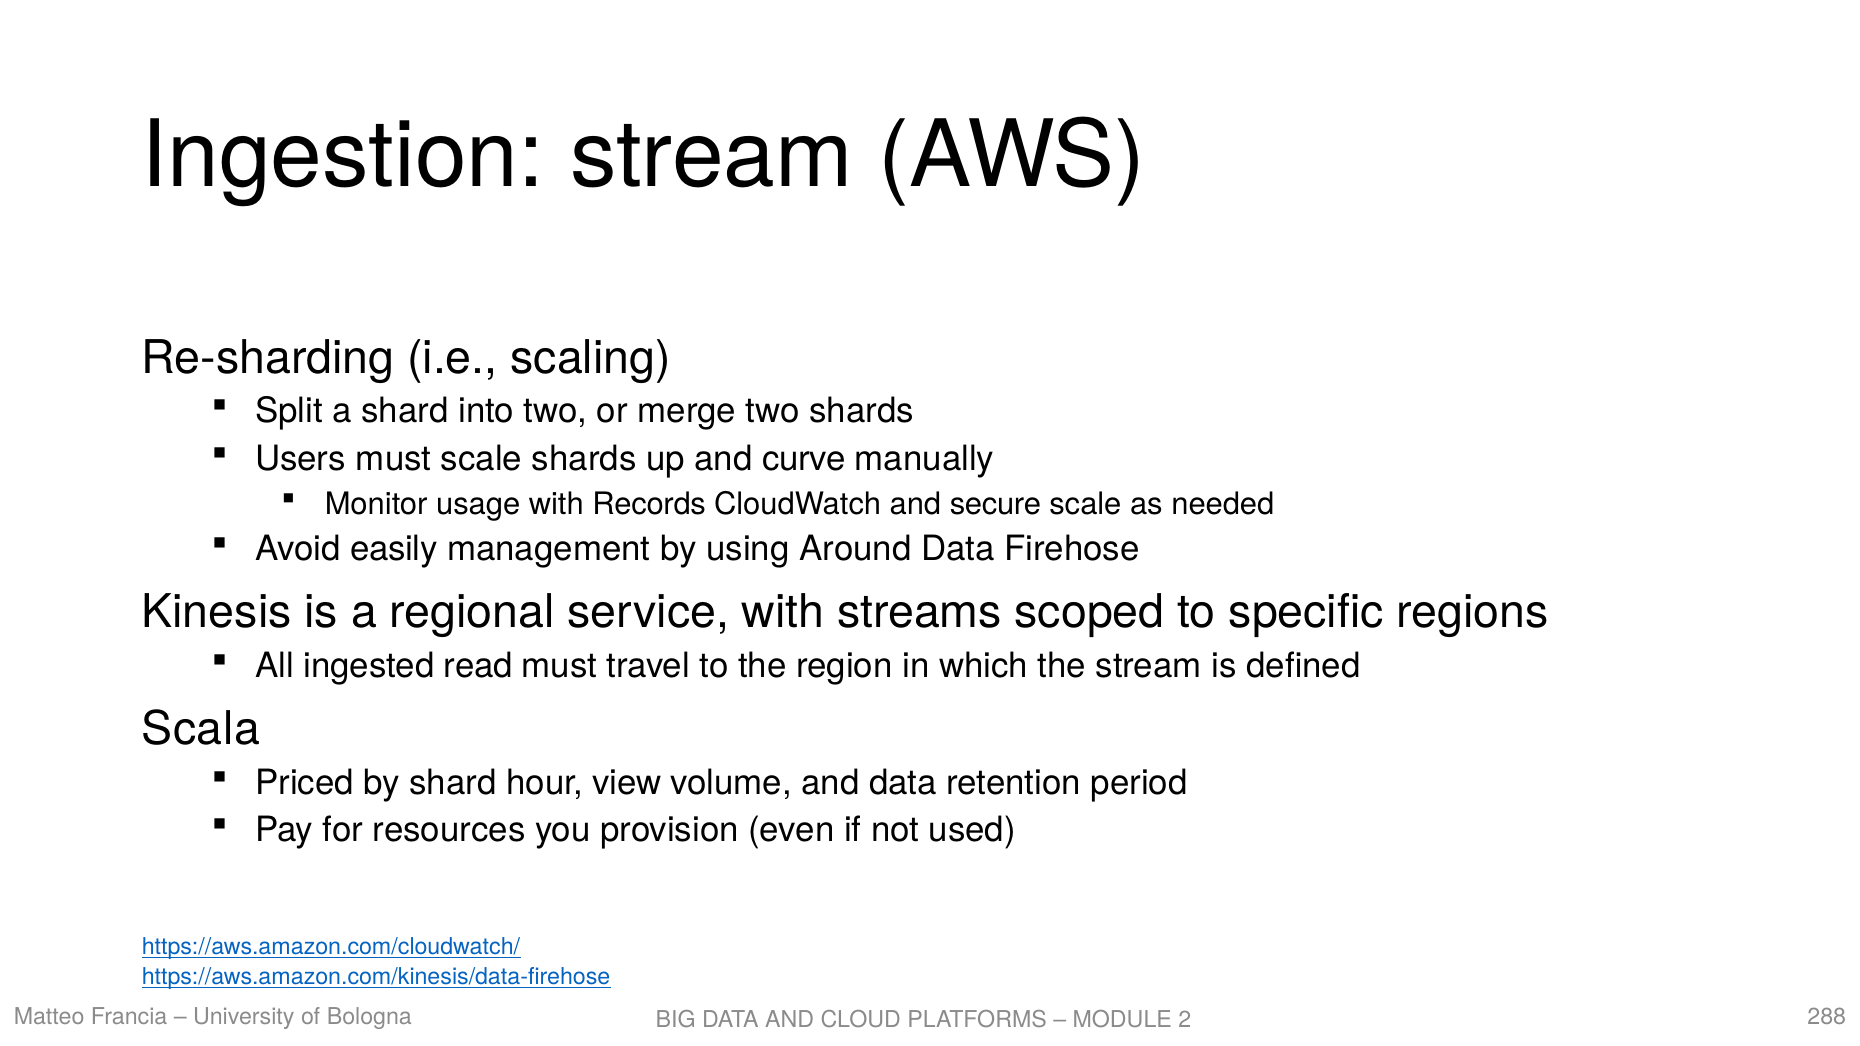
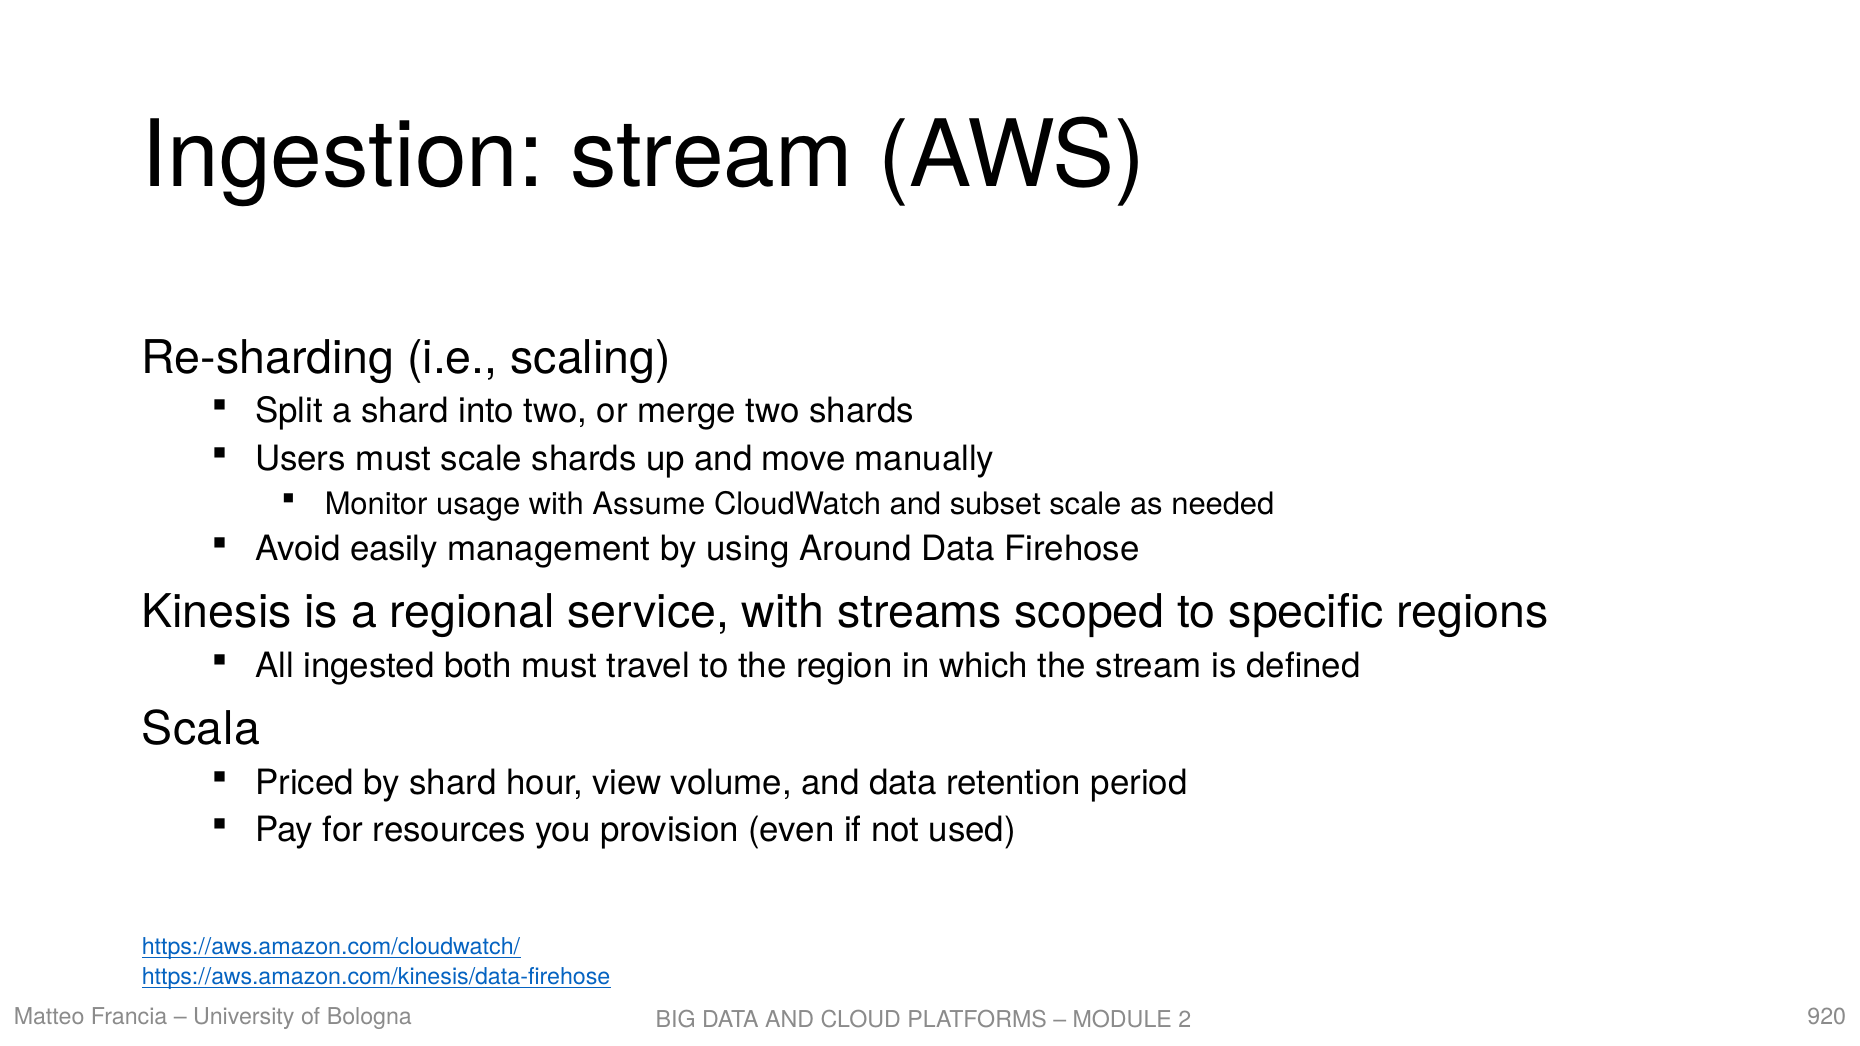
curve: curve -> move (804, 459)
Records: Records -> Assume (649, 504)
secure: secure -> subset (995, 504)
read: read -> both (478, 666)
288: 288 -> 920 (1827, 1017)
